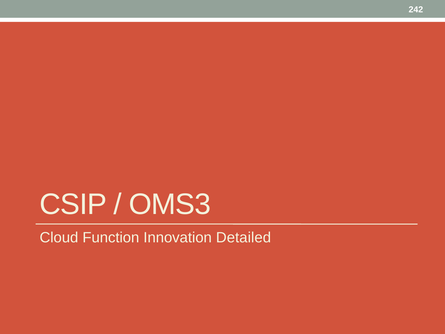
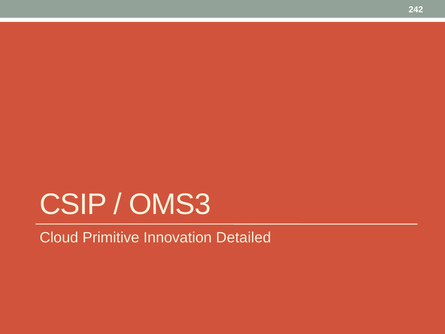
Function: Function -> Primitive (111, 237)
